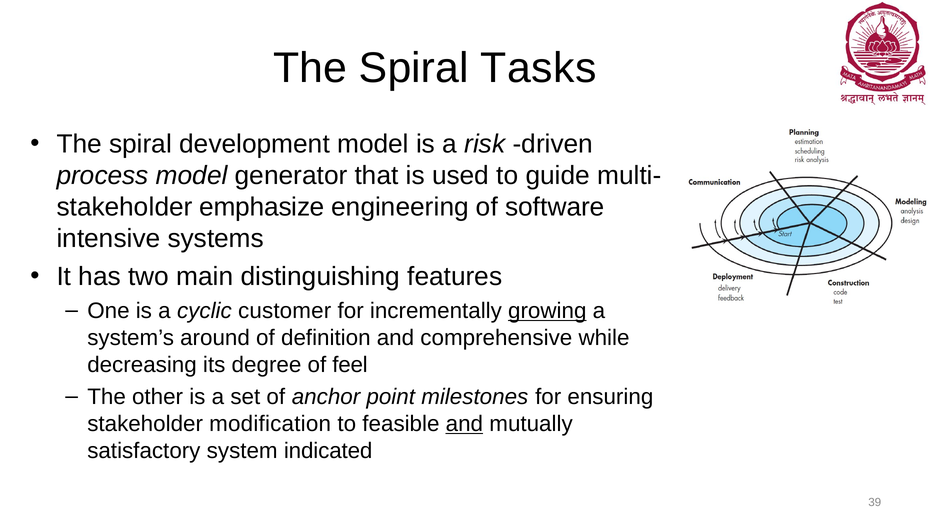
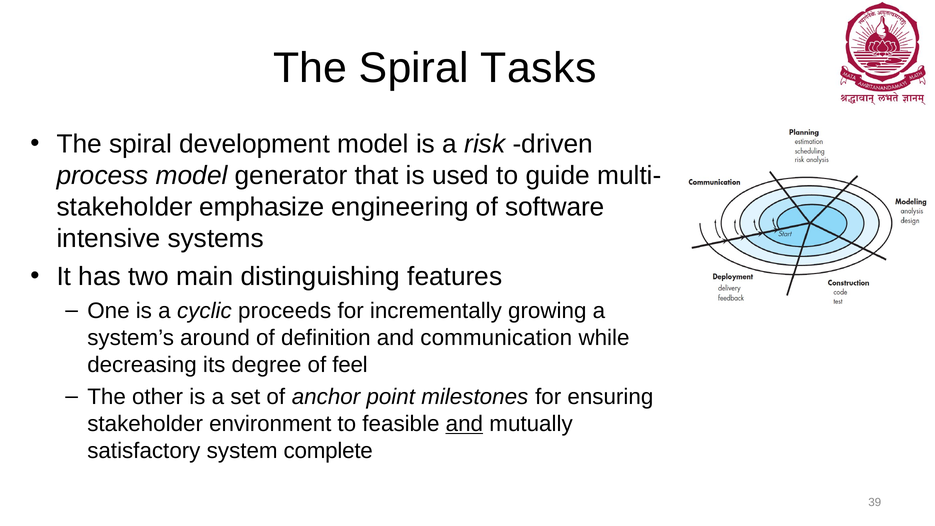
customer: customer -> proceeds (285, 311)
growing underline: present -> none (547, 311)
comprehensive: comprehensive -> communication (496, 338)
modification: modification -> environment (270, 424)
indicated: indicated -> complete (328, 451)
